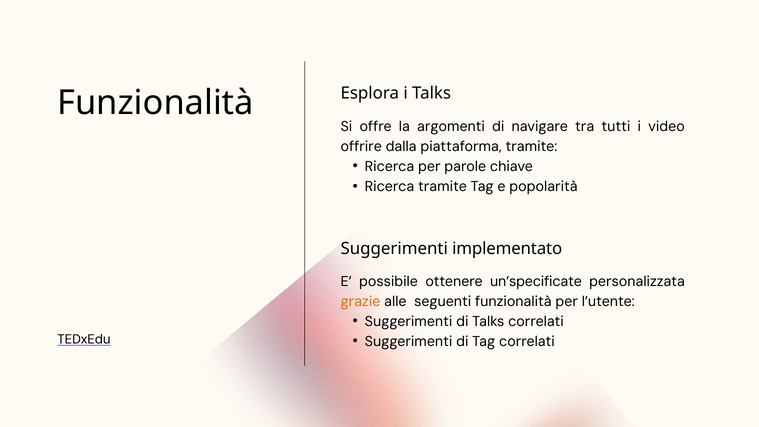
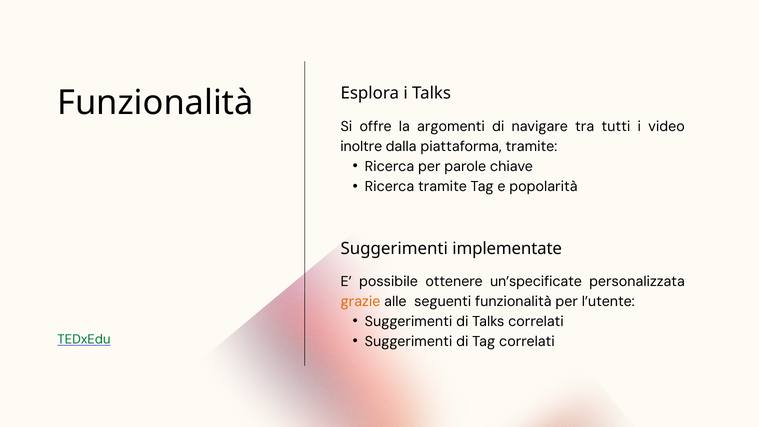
offrire: offrire -> inoltre (361, 146)
implementato: implementato -> implementate (507, 248)
TEDxEdu colour: black -> green (84, 339)
